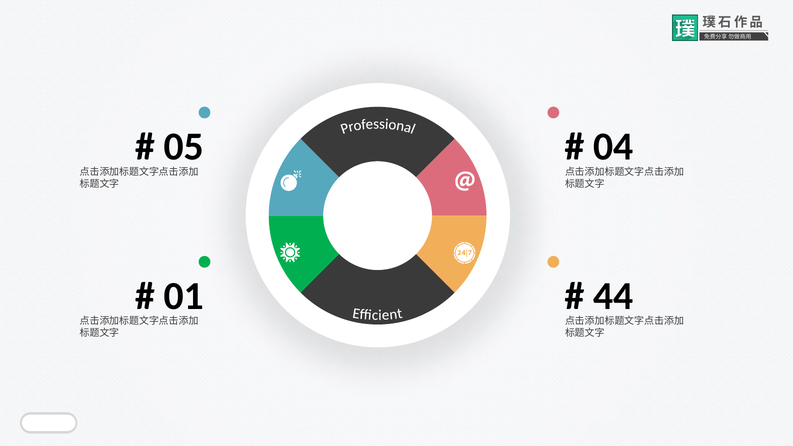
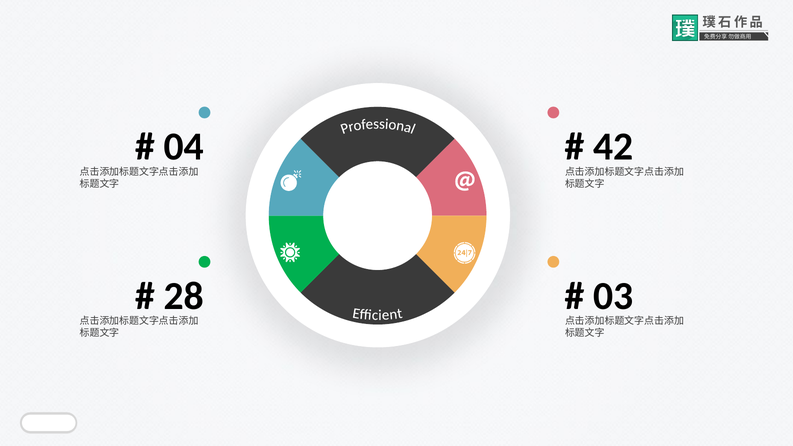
05: 05 -> 04 (184, 147)
04: 04 -> 42 (613, 147)
01: 01 -> 28 (184, 296)
44: 44 -> 03 (613, 296)
